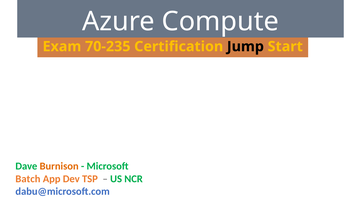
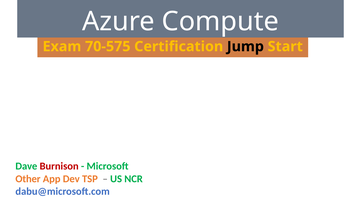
70-235: 70-235 -> 70-575 (108, 47)
Burnison colour: orange -> red (59, 166)
Batch: Batch -> Other (28, 179)
